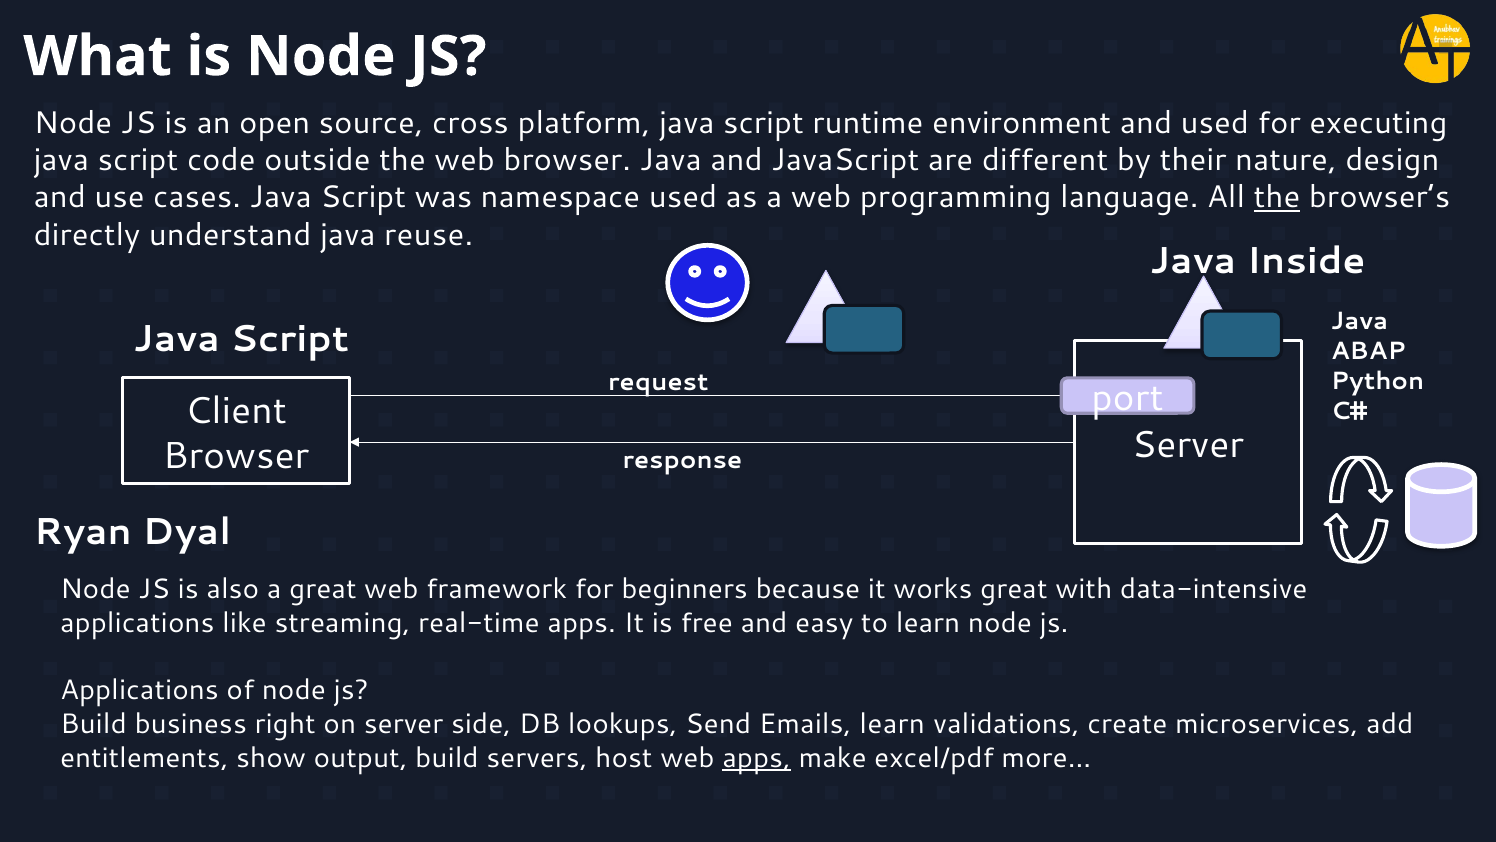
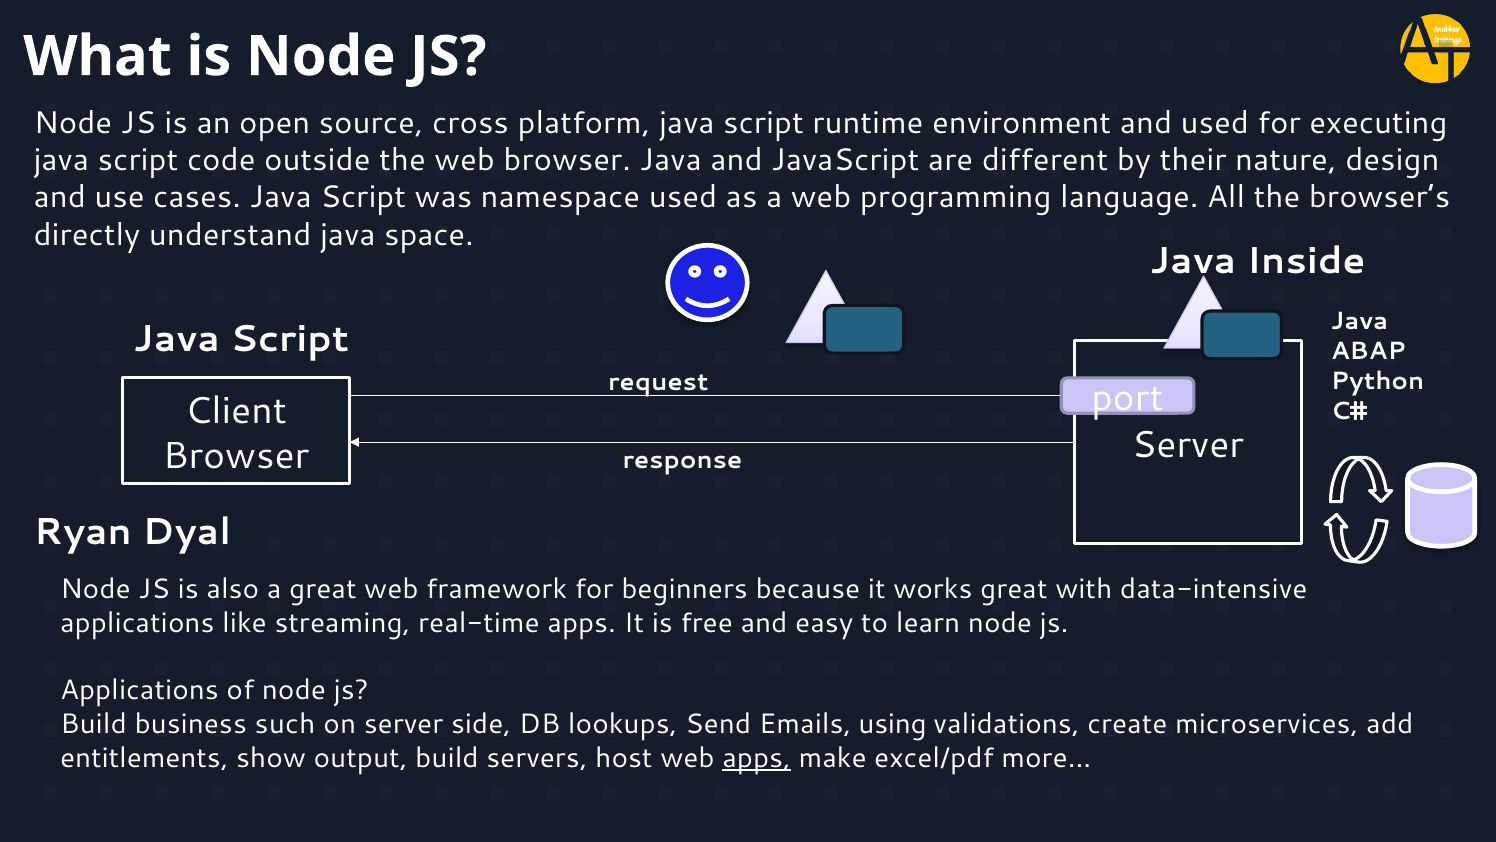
the underline: present -> none (1277, 198)
reuse: reuse -> space (429, 235)
right: right -> such (285, 724)
Emails learn: learn -> using (893, 724)
